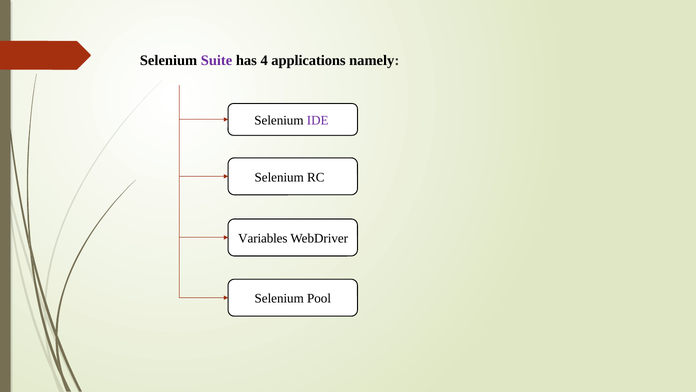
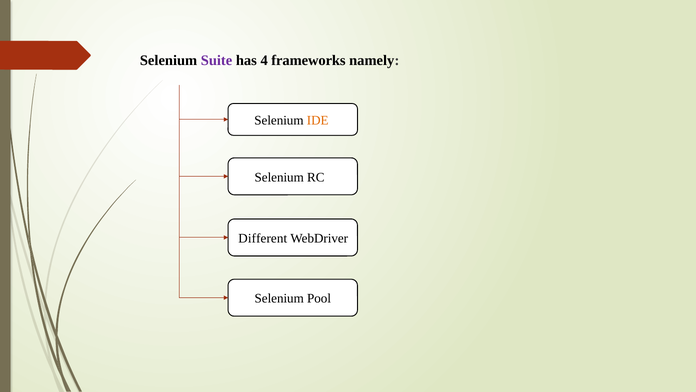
applications: applications -> frameworks (308, 61)
IDE colour: purple -> orange (318, 120)
Variables: Variables -> Different (263, 238)
